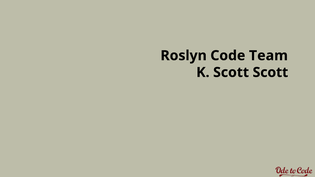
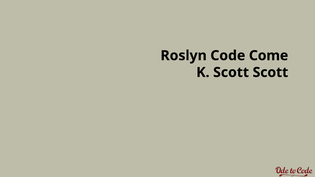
Team: Team -> Come (269, 56)
